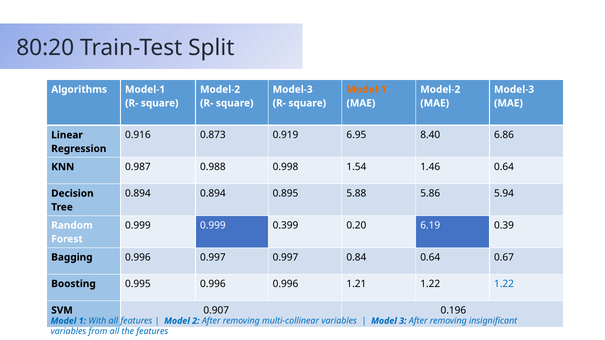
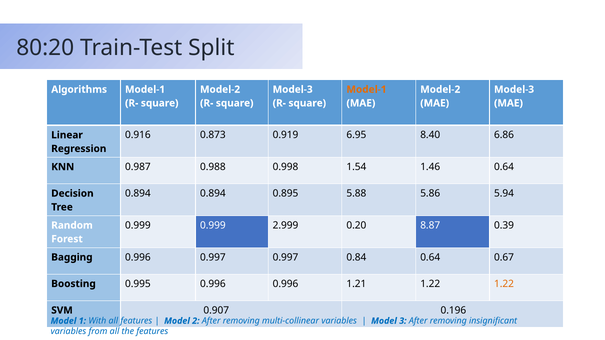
0.399: 0.399 -> 2.999 (285, 226)
6.19: 6.19 -> 8.87 (430, 226)
1.22 colour: blue -> orange (504, 284)
